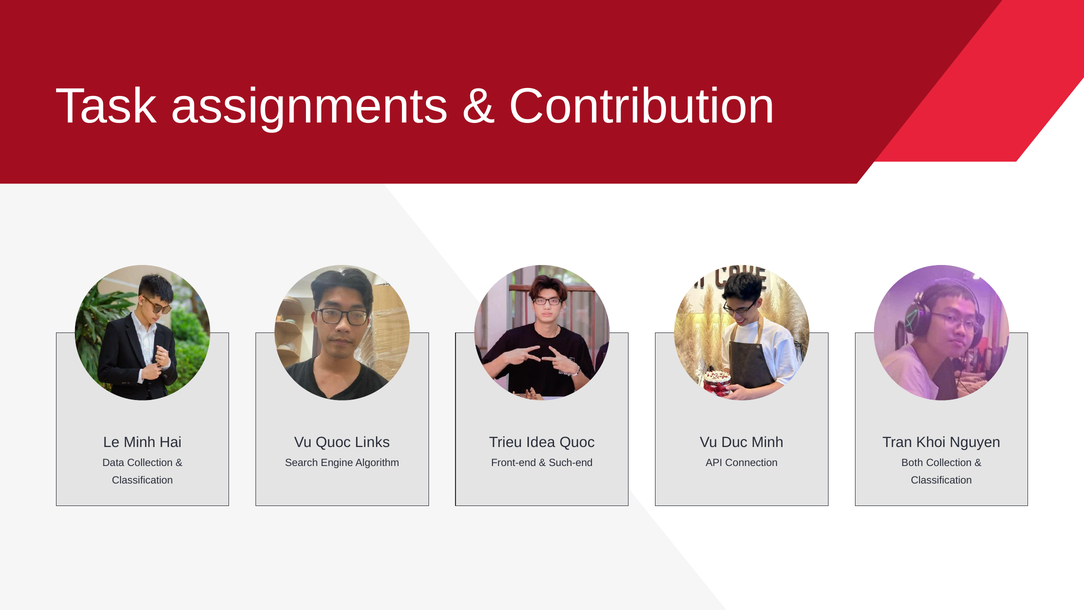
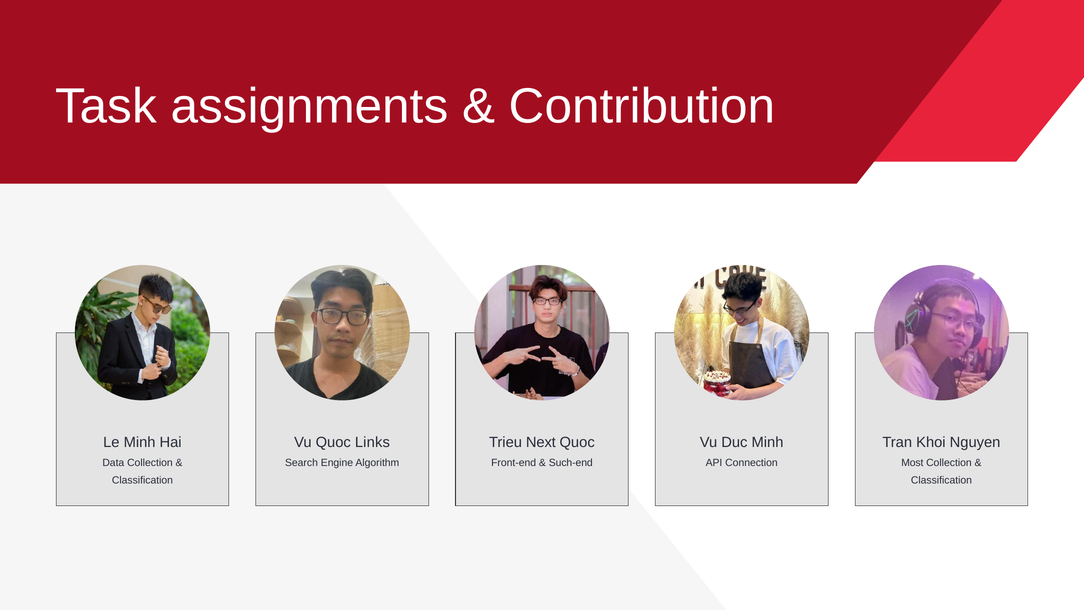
Idea: Idea -> Next (541, 442)
Both: Both -> Most (912, 463)
